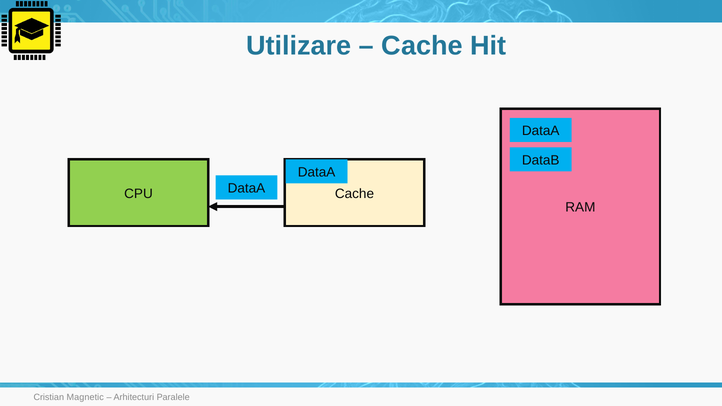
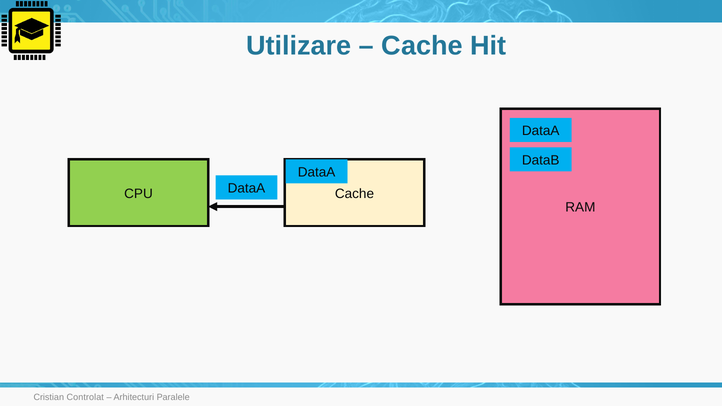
Magnetic: Magnetic -> Controlat (85, 397)
